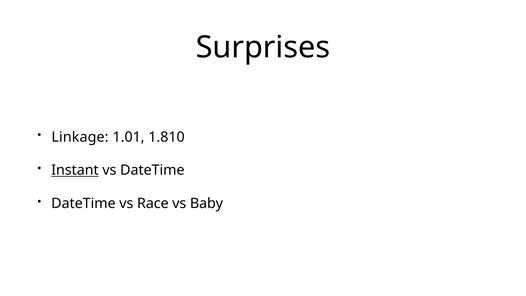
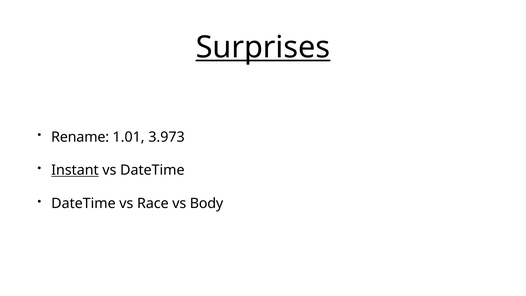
Surprises underline: none -> present (263, 47)
Linkage: Linkage -> Rename (80, 137)
1.810: 1.810 -> 3.973 (167, 137)
Baby: Baby -> Body (207, 203)
